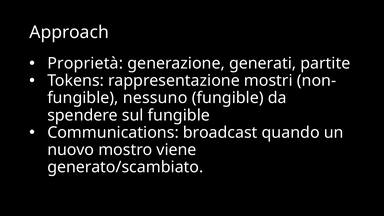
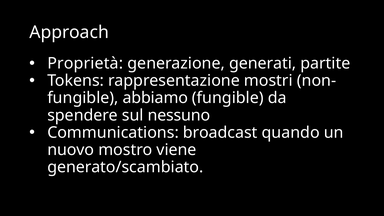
nessuno: nessuno -> abbiamo (155, 98)
sul fungible: fungible -> nessuno (179, 115)
